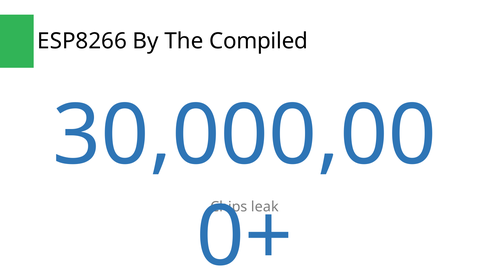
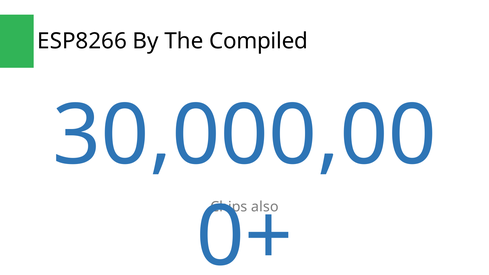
leak: leak -> also (265, 207)
